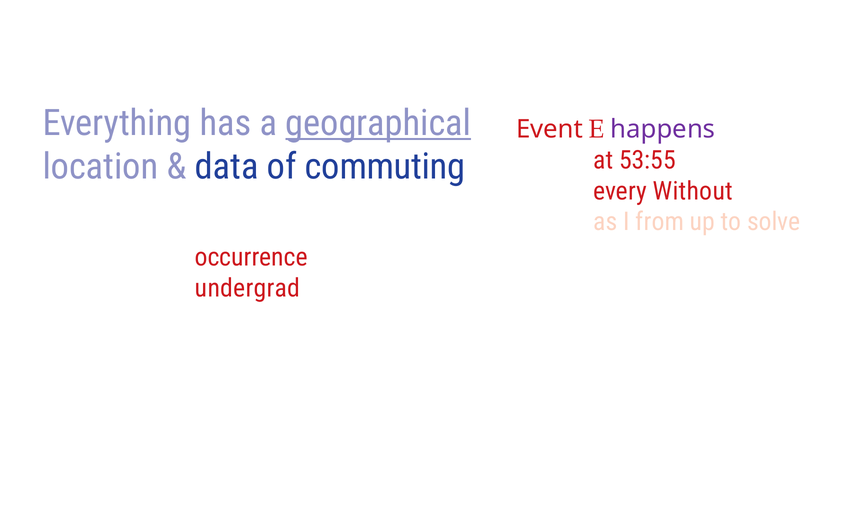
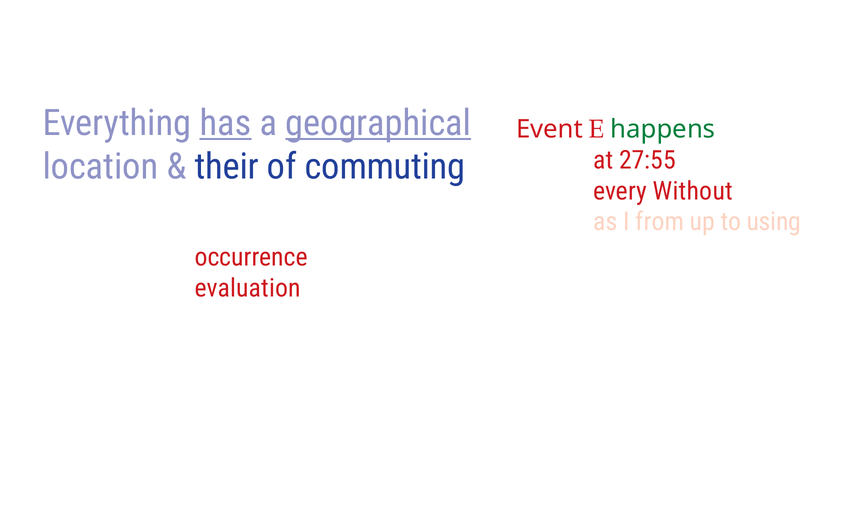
has underline: none -> present (225, 123)
happens colour: purple -> green (663, 129)
53:55: 53:55 -> 27:55 (647, 160)
data: data -> their (227, 167)
solve: solve -> using (774, 222)
undergrad: undergrad -> evaluation (248, 289)
